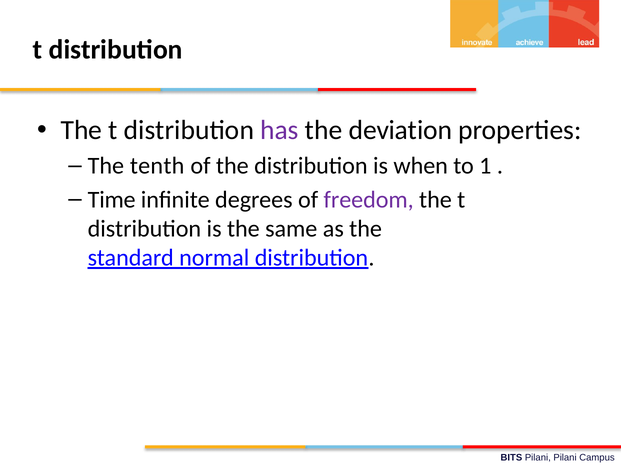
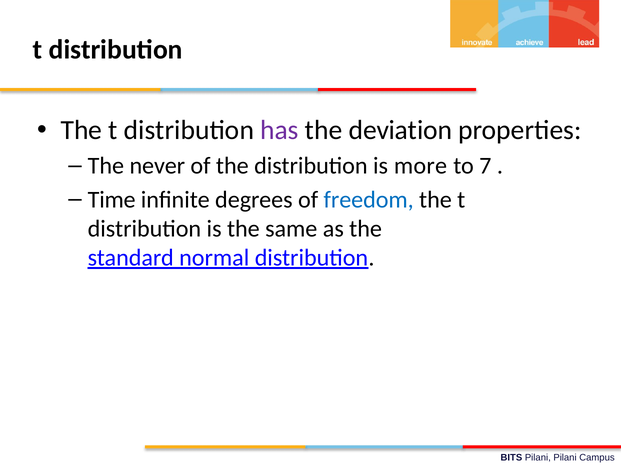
tenth: tenth -> never (157, 166)
when: when -> more (421, 166)
1: 1 -> 7 (485, 166)
freedom colour: purple -> blue (369, 200)
